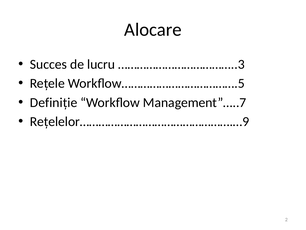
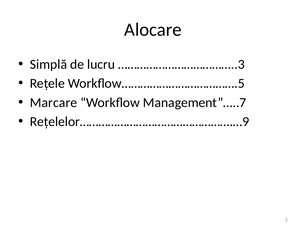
Succes: Succes -> Simplă (48, 64)
Definiție: Definiție -> Marcare (54, 102)
